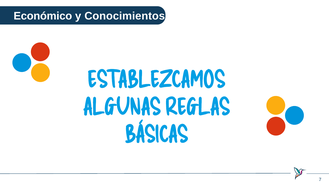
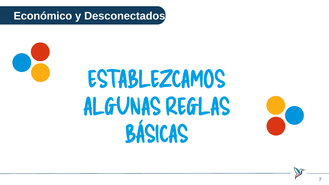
Conocimientos: Conocimientos -> Desconectados (125, 16)
